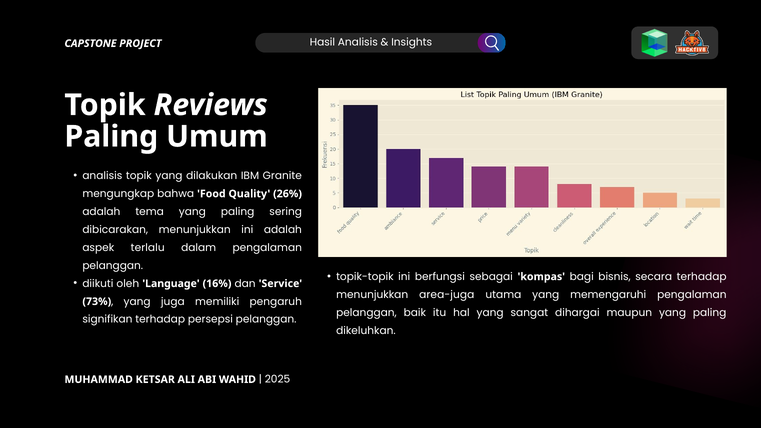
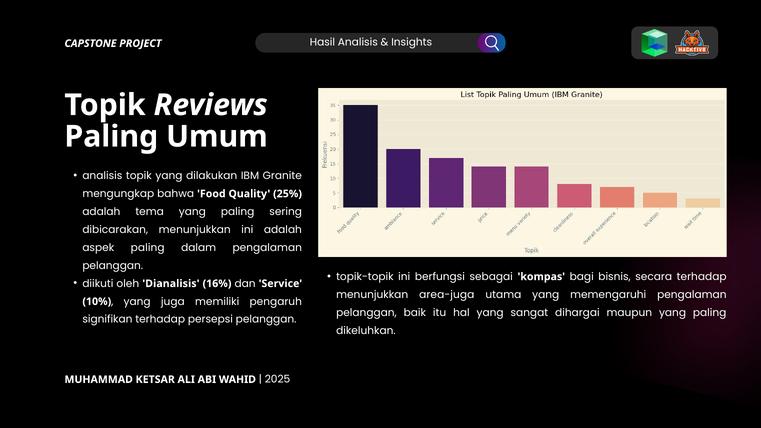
26%: 26% -> 25% (288, 194)
aspek terlalu: terlalu -> paling (148, 248)
Language: Language -> Dianalisis (171, 284)
73%: 73% -> 10% (97, 302)
